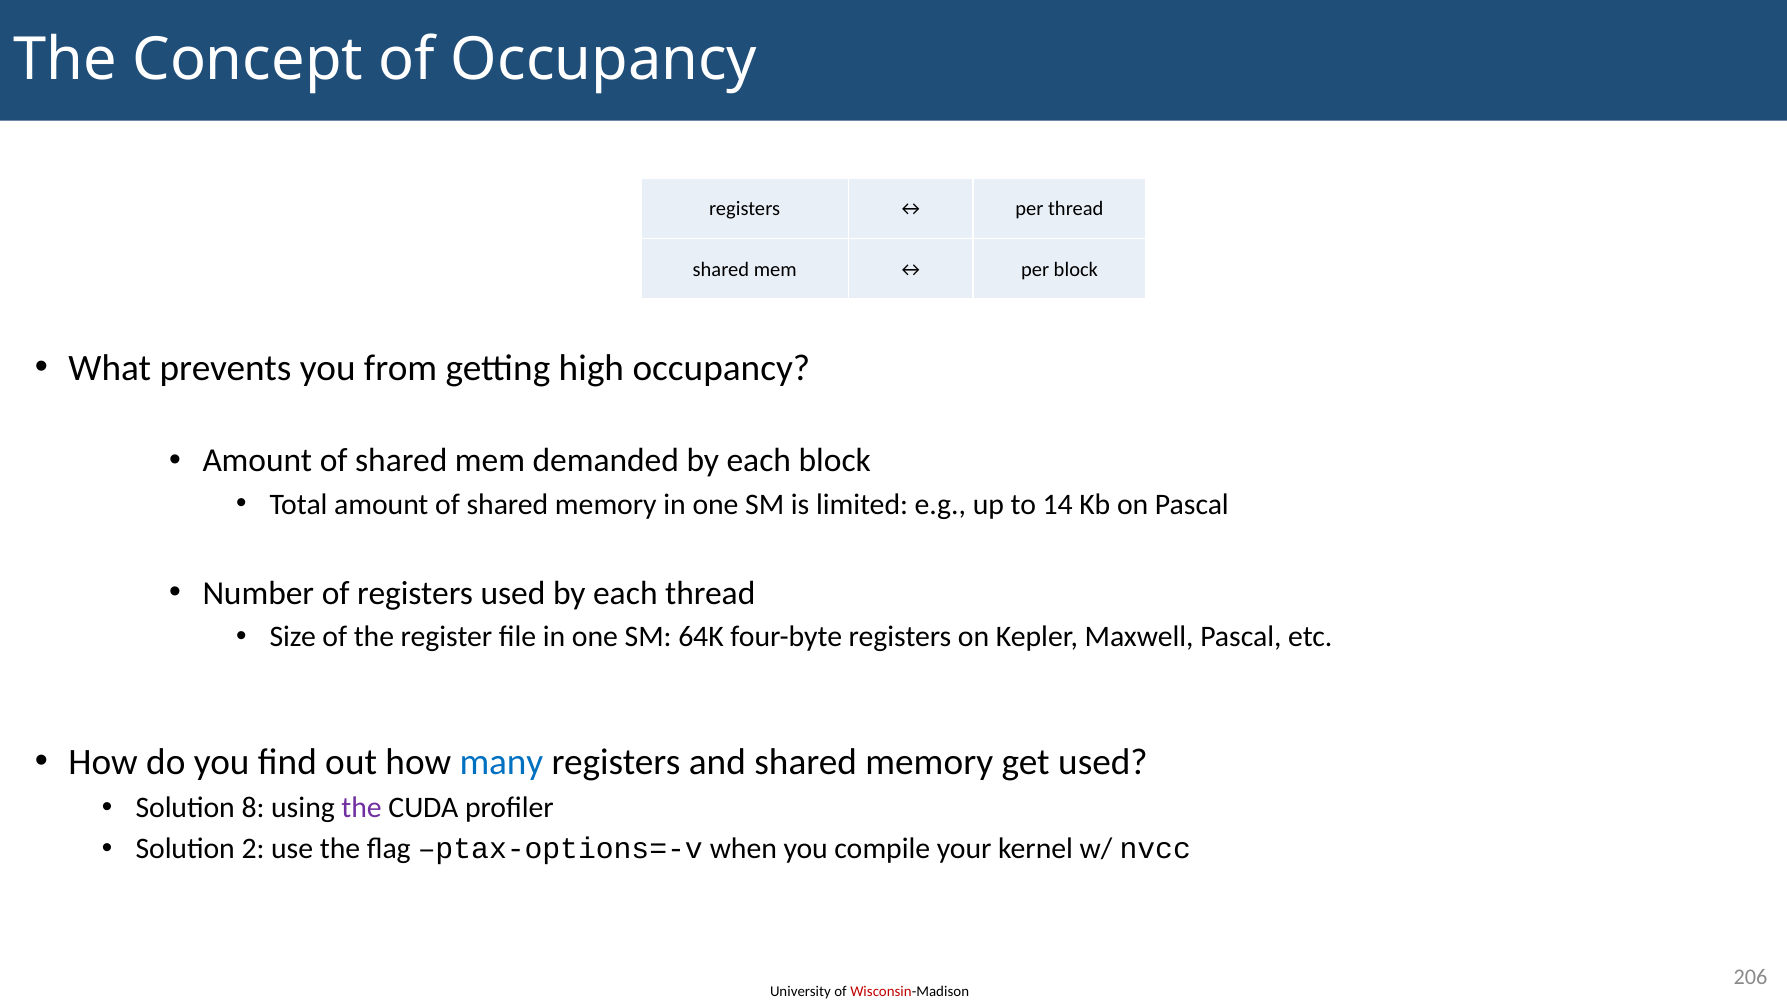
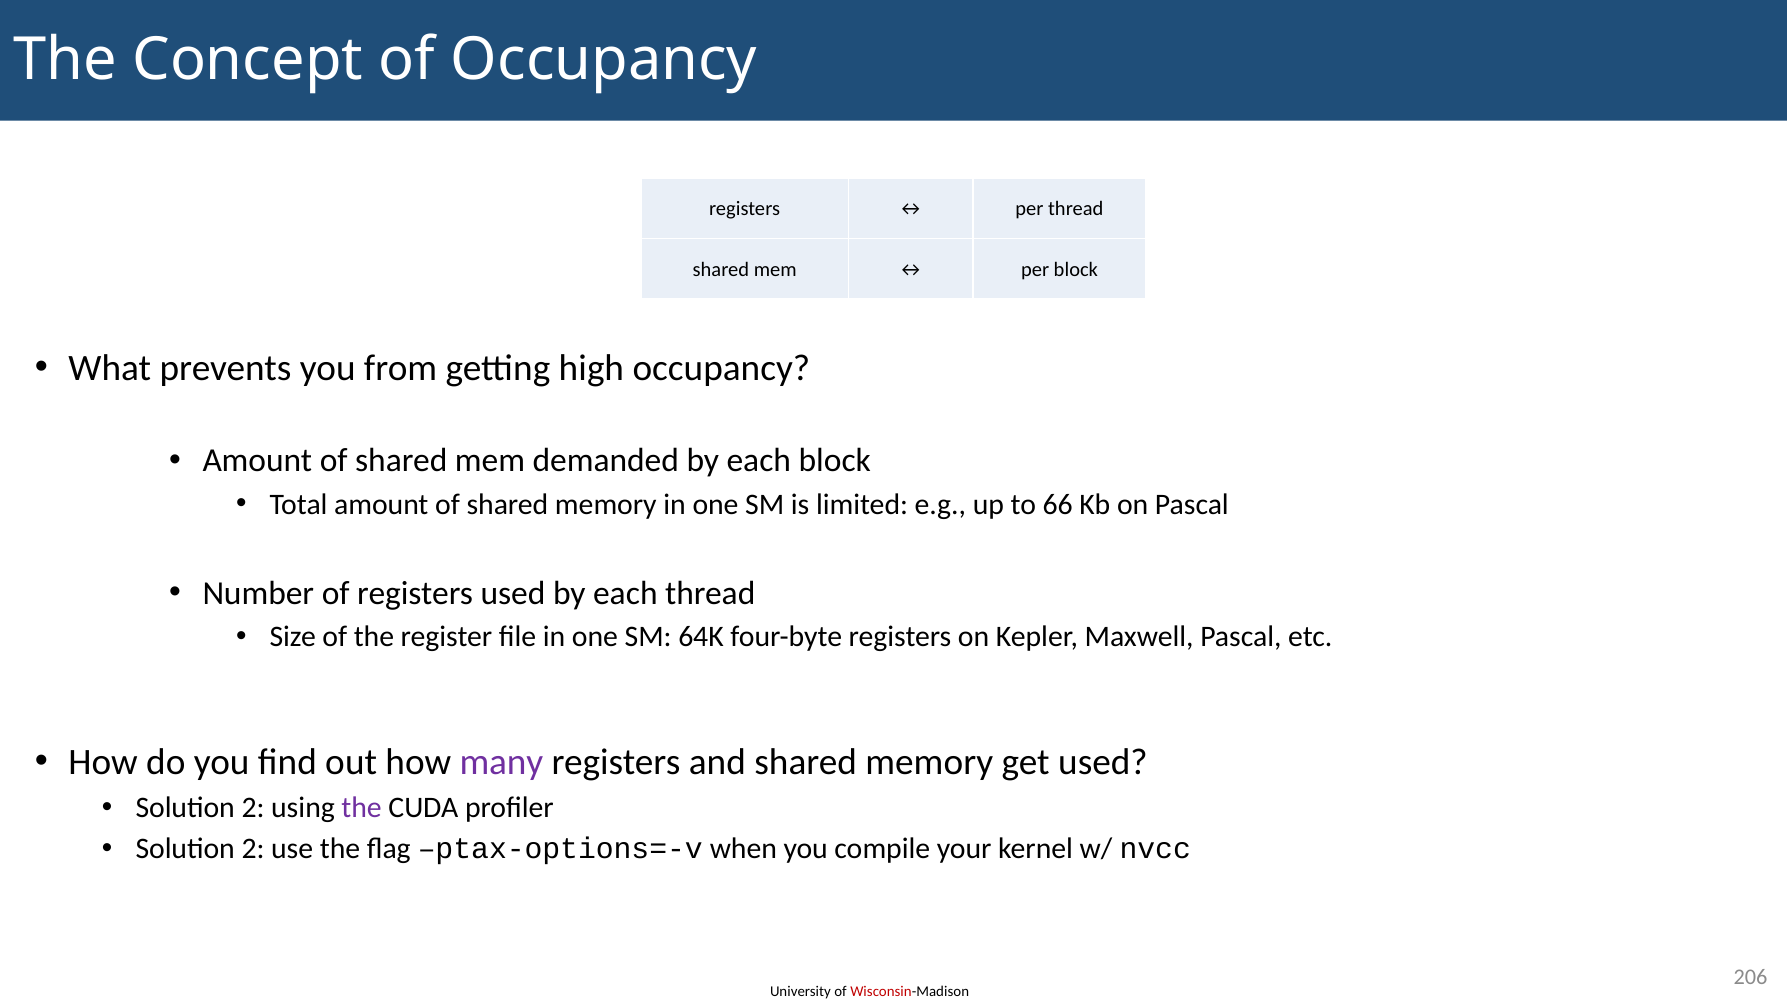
14: 14 -> 66 (1058, 504)
many colour: blue -> purple (501, 762)
8: 8 -> 2 (253, 808)
